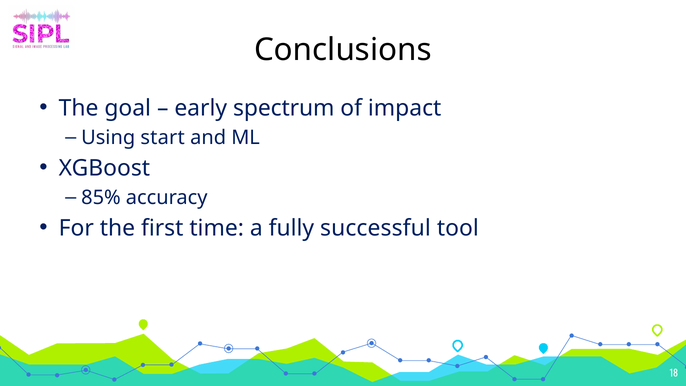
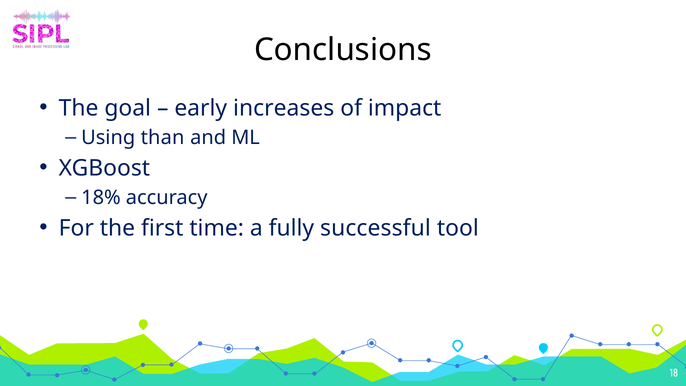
spectrum: spectrum -> increases (284, 108)
start: start -> than (163, 137)
85%: 85% -> 18% (101, 197)
